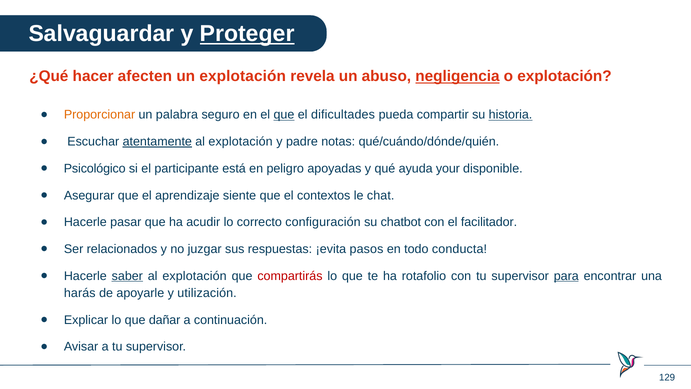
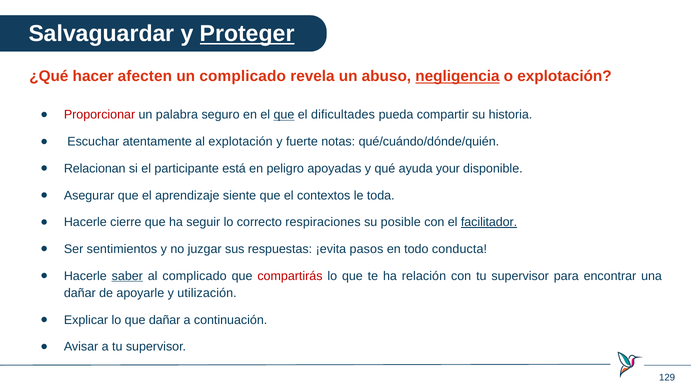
un explotación: explotación -> complicado (243, 76)
Proporcionar colour: orange -> red (100, 115)
historia underline: present -> none (511, 115)
atentamente underline: present -> none (157, 142)
padre: padre -> fuerte (302, 142)
Psicológico: Psicológico -> Relacionan (95, 168)
chat: chat -> toda (381, 195)
pasar: pasar -> cierre (126, 222)
acudir: acudir -> seguir (203, 222)
configuración: configuración -> respiraciones (323, 222)
chatbot: chatbot -> posible (401, 222)
facilitador underline: none -> present (489, 222)
relacionados: relacionados -> sentimientos (122, 249)
explotación: explotación -> complicado (195, 276)
rotafolio: rotafolio -> relación (424, 276)
para underline: present -> none (566, 276)
harás: harás -> dañar (80, 293)
